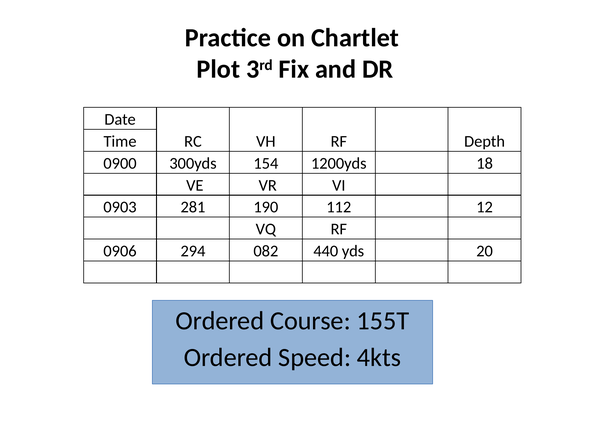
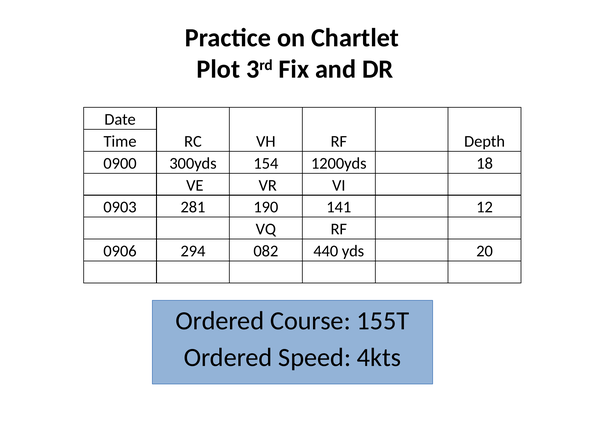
112: 112 -> 141 (339, 207)
